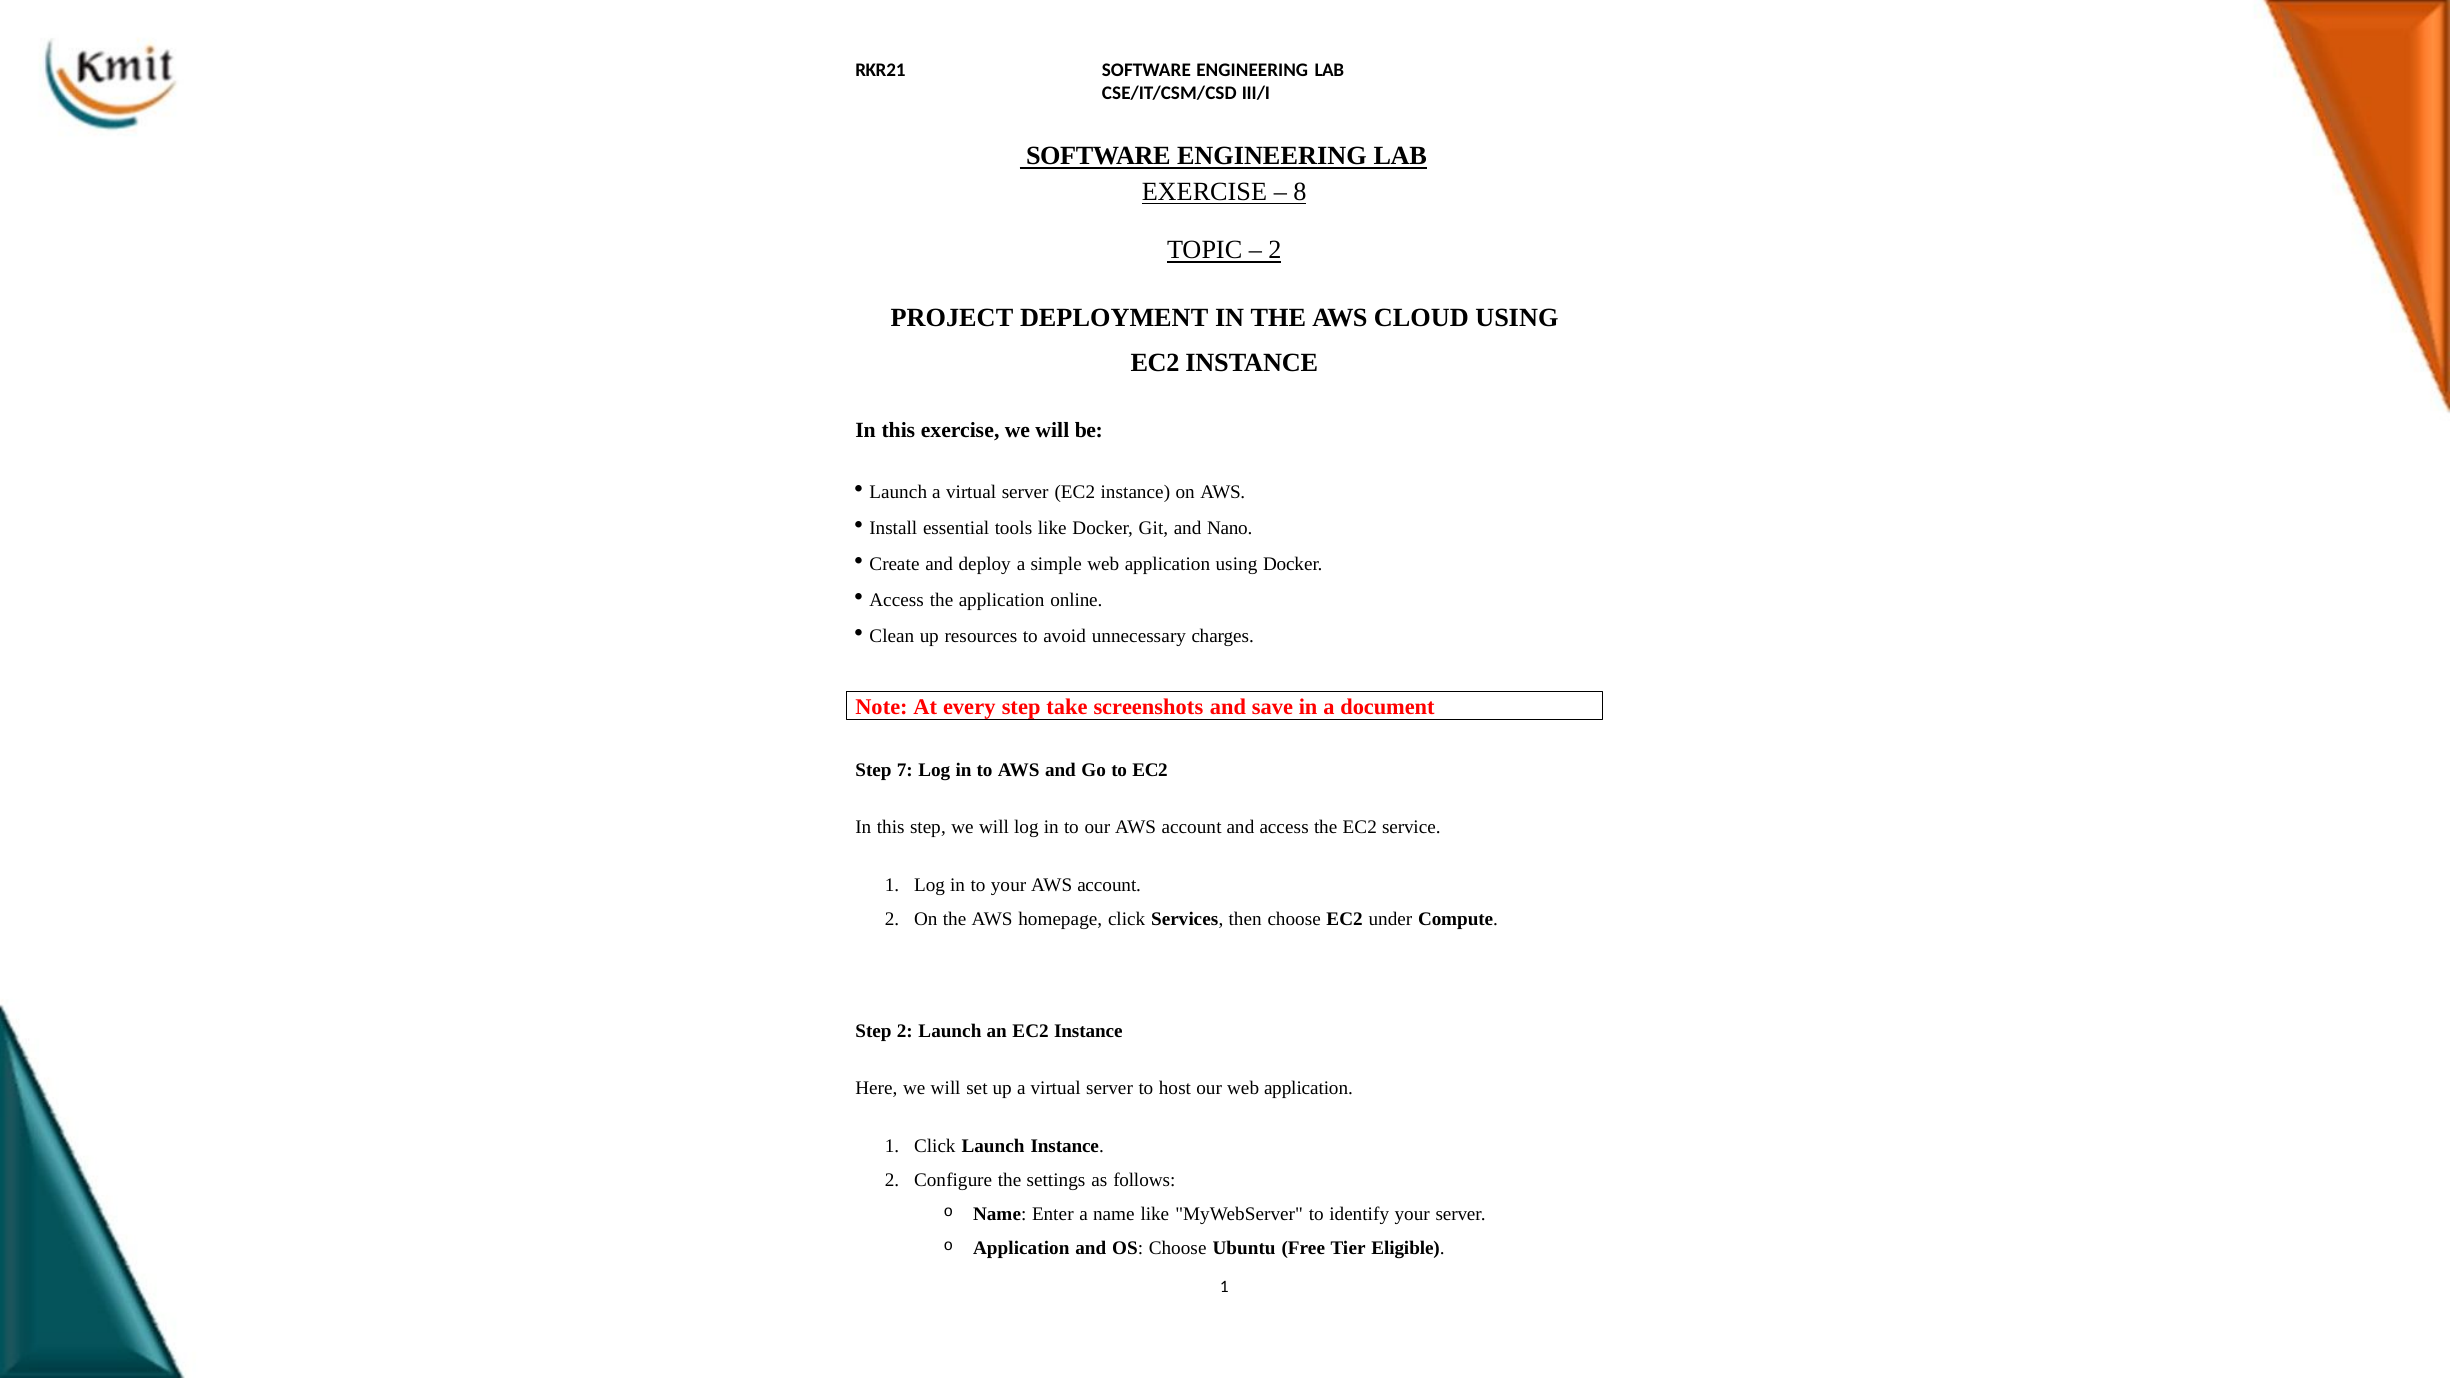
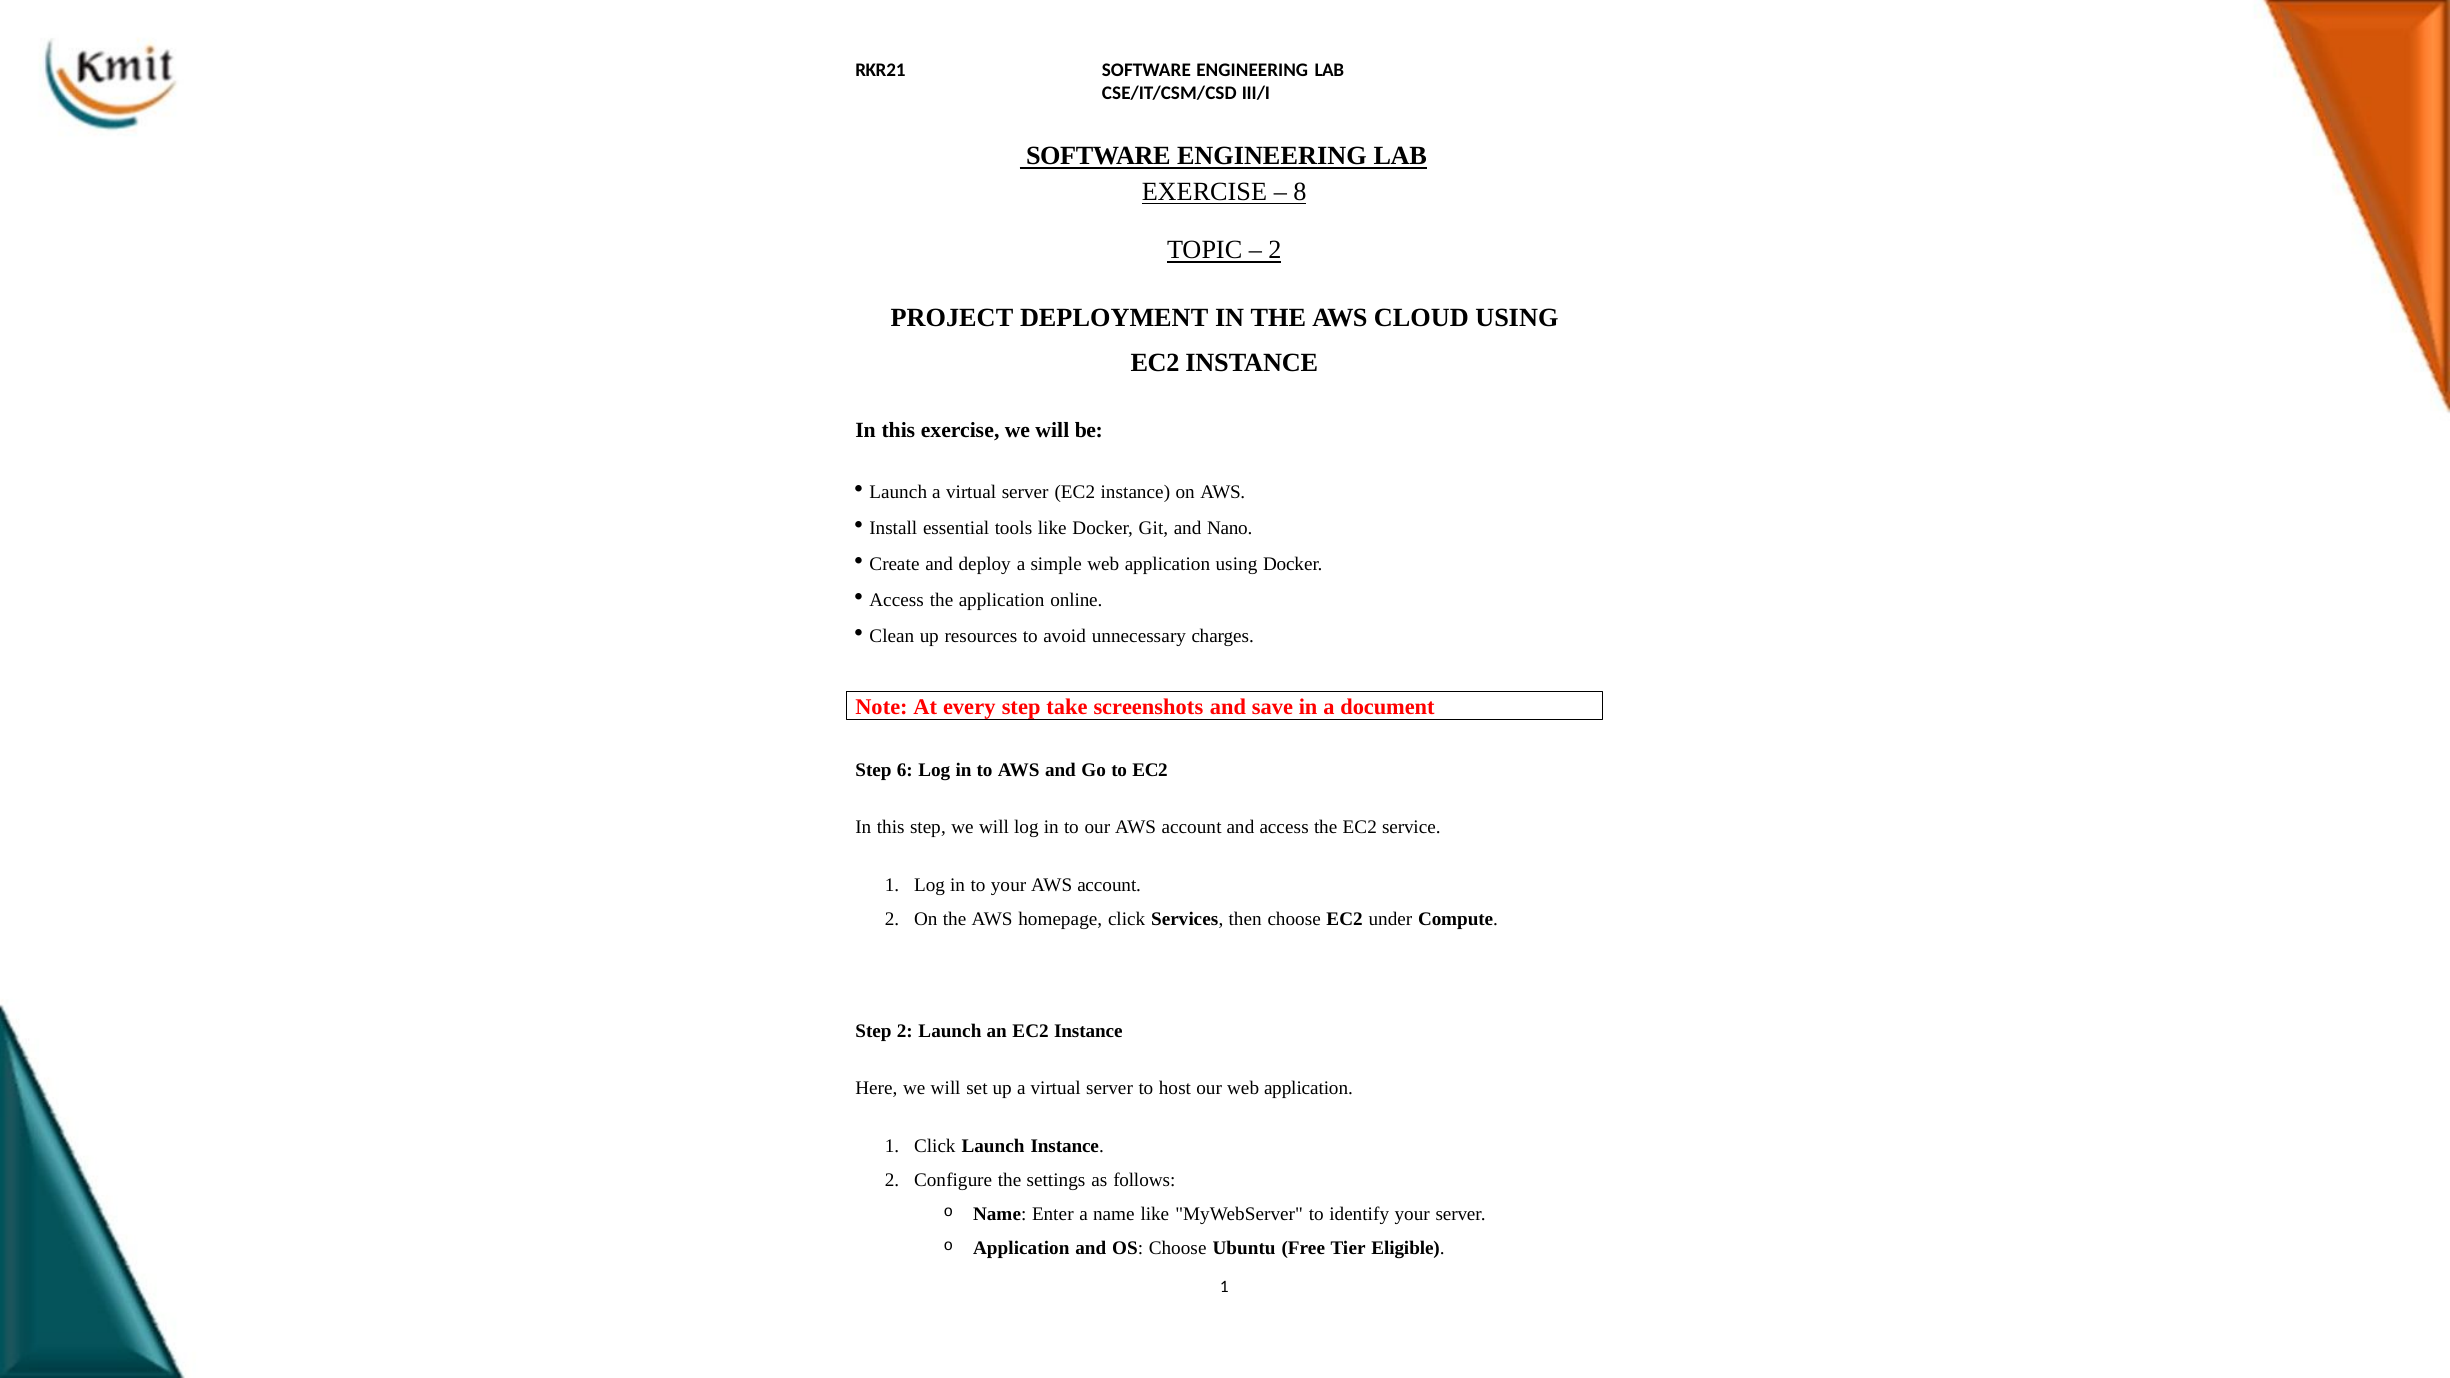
7: 7 -> 6 (905, 770)
